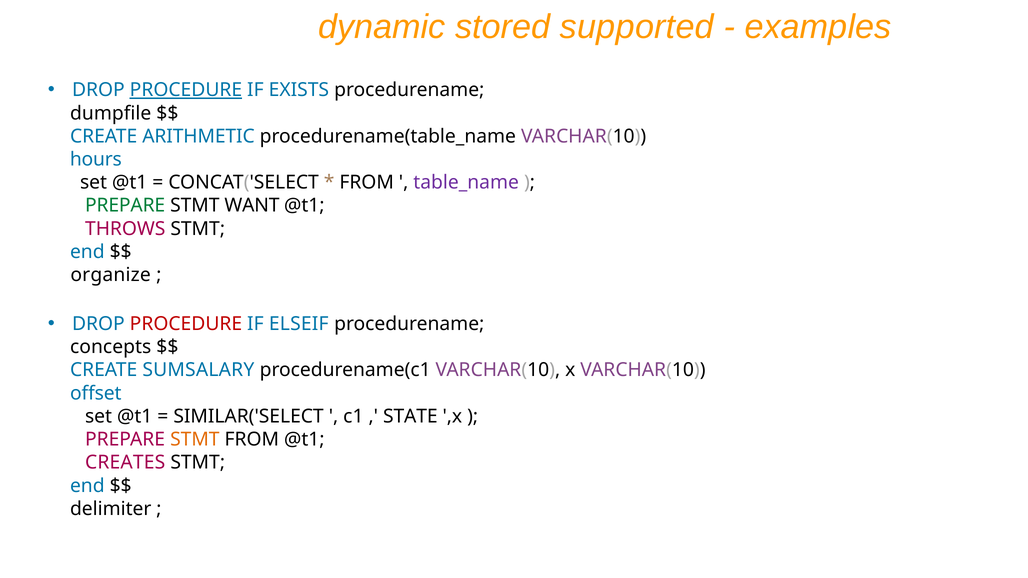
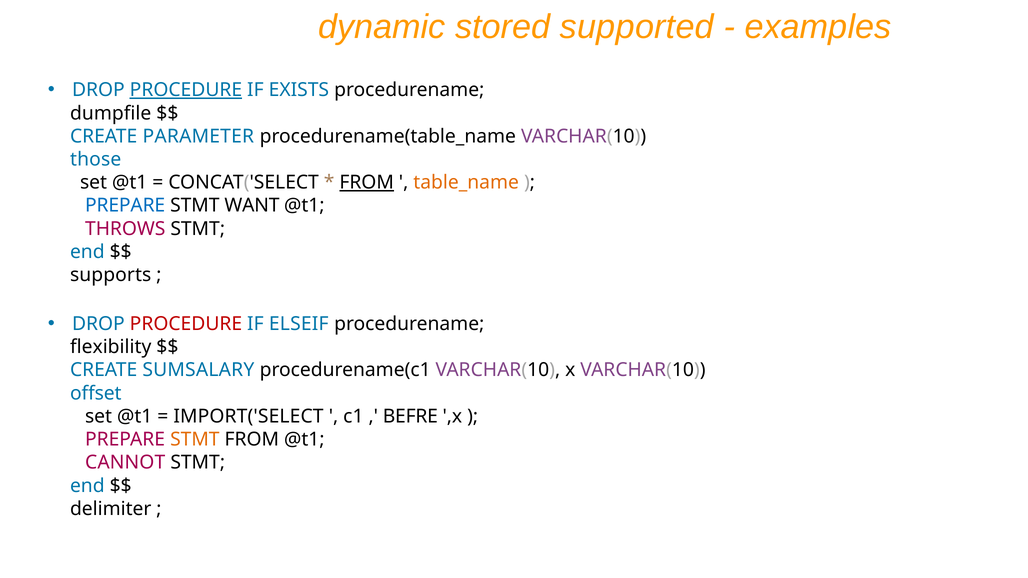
ARITHMETIC: ARITHMETIC -> PARAMETER (198, 136)
hours: hours -> those (96, 159)
FROM underline: none -> present (367, 183)
table_name colour: purple -> orange (466, 183)
PREPARE colour: green -> blue (125, 206)
organize: organize -> supports (111, 275)
concepts: concepts -> flexibility (111, 347)
SIMILAR('SELECT: SIMILAR('SELECT -> IMPORT('SELECT (248, 417)
STATE: STATE -> BEFRE (410, 417)
CREATES: CREATES -> CANNOT (125, 463)
